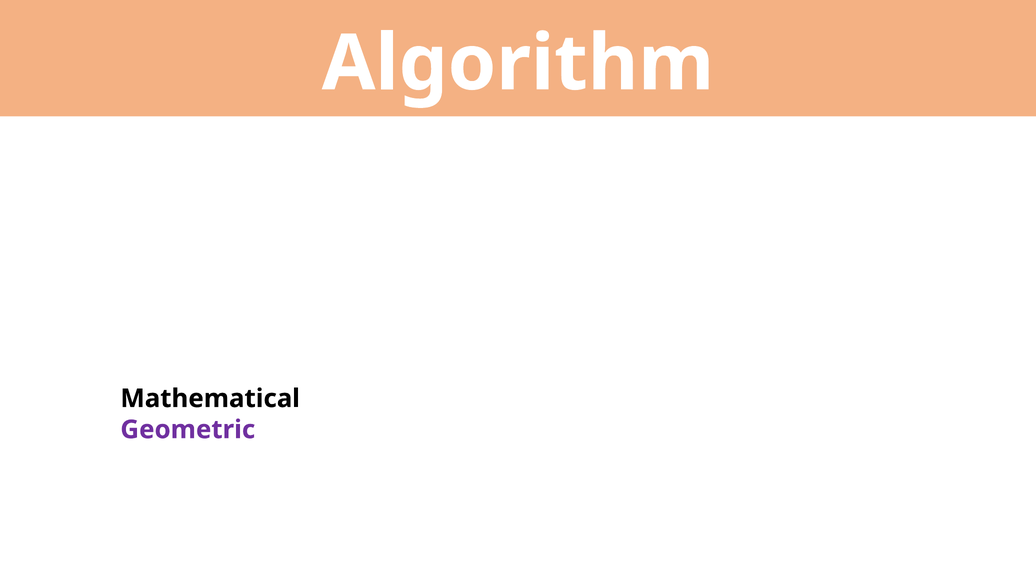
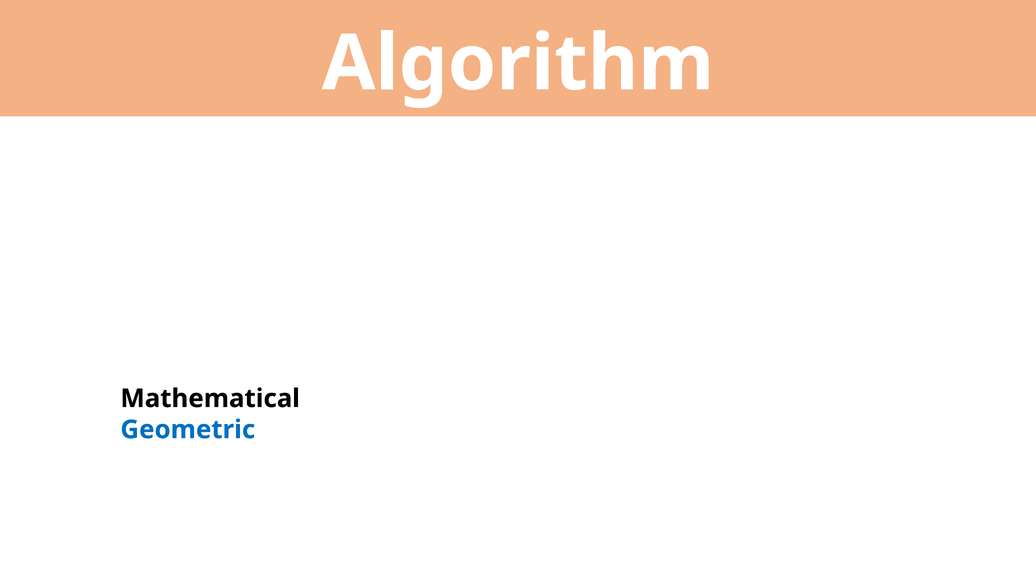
Geometric colour: purple -> blue (188, 429)
